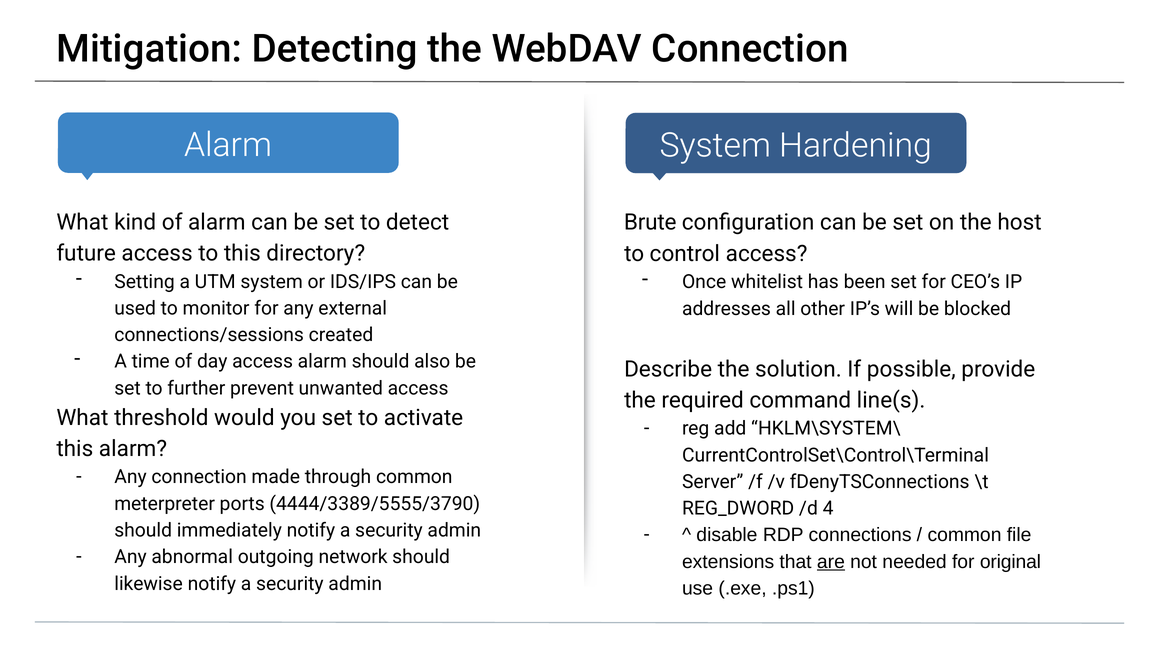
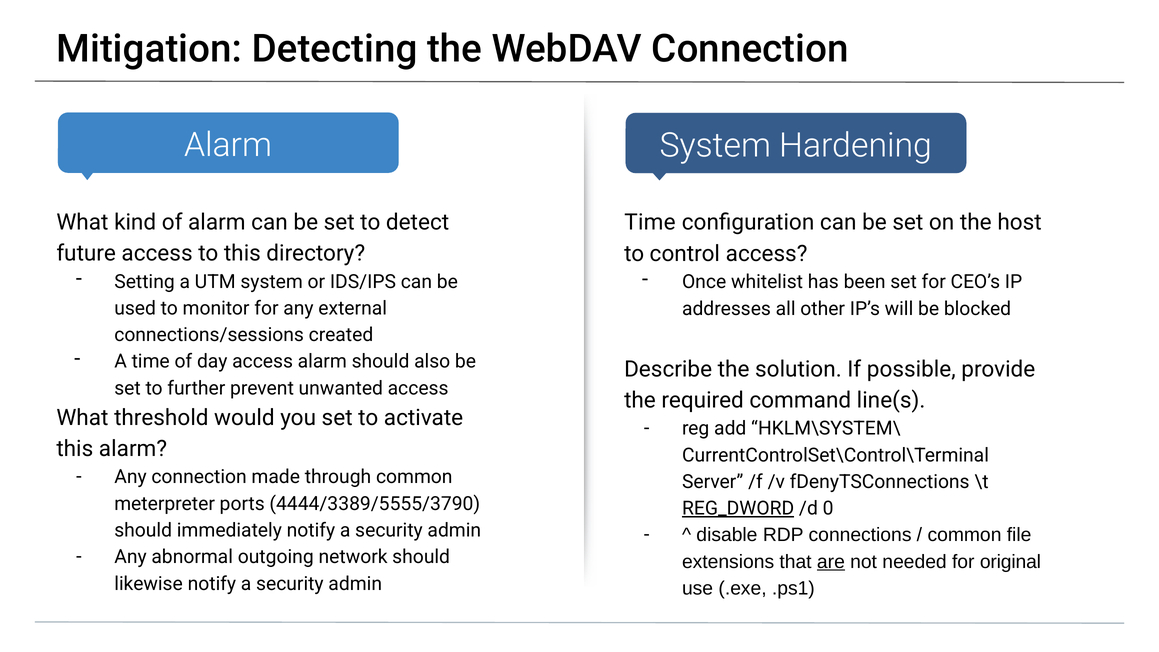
Brute: Brute -> Time (650, 223)
REG_DWORD underline: none -> present (738, 508)
4: 4 -> 0 (828, 508)
